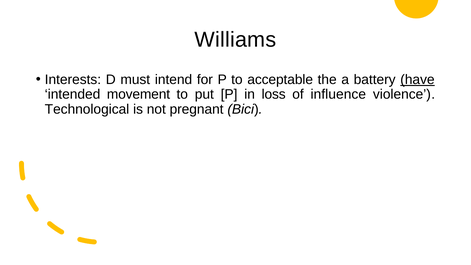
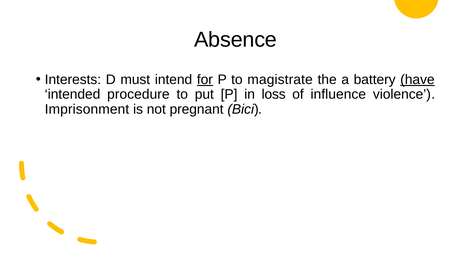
Williams: Williams -> Absence (236, 40)
for underline: none -> present (205, 80)
acceptable: acceptable -> magistrate (280, 80)
movement: movement -> procedure (138, 94)
Technological: Technological -> Imprisonment (87, 109)
